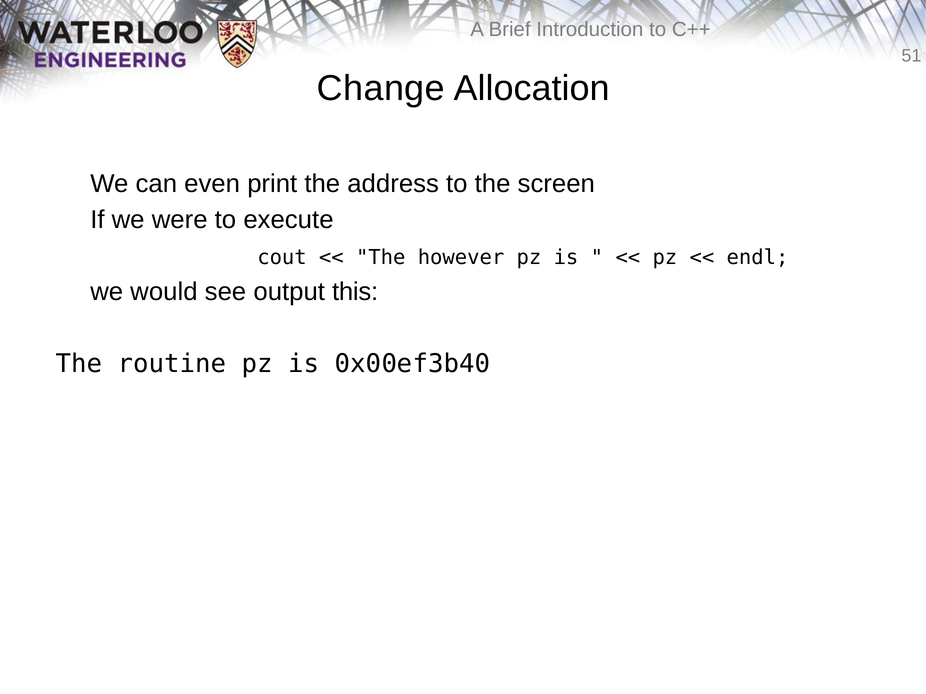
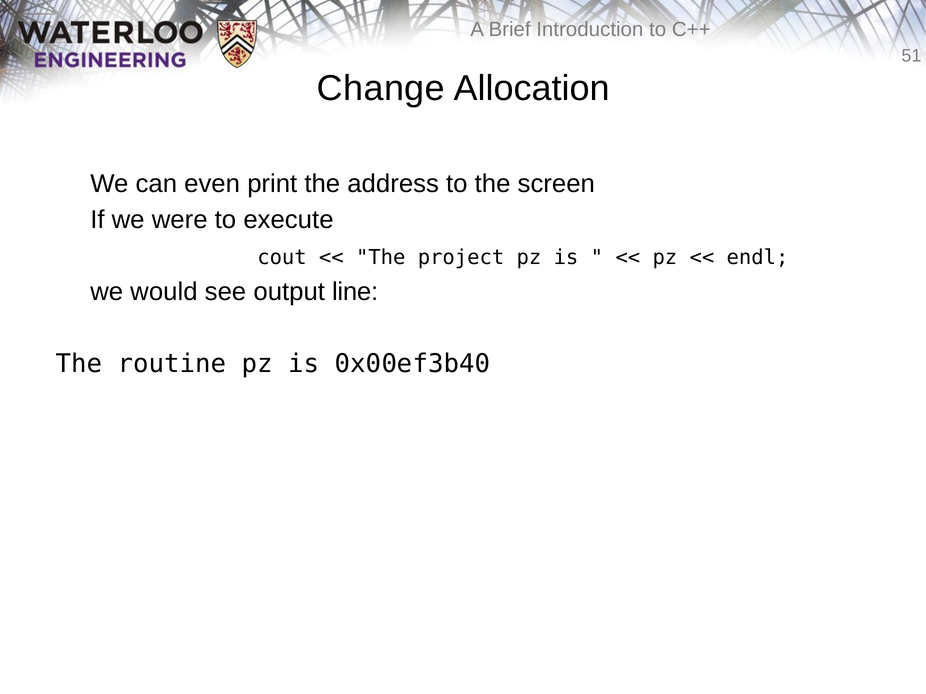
however: however -> project (461, 258)
this: this -> line (355, 292)
